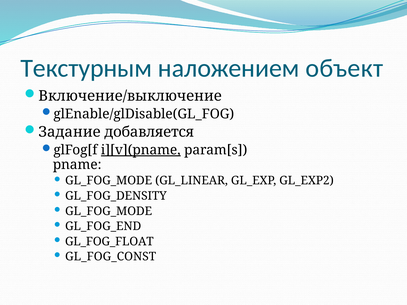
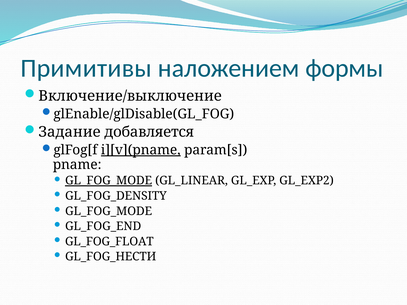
Текстурным: Текстурным -> Примитивы (86, 68)
объект: объект -> формы (344, 68)
GL_FOG_MODE underline: none -> present (109, 181)
GL_FOG_CONST: GL_FOG_CONST -> GL_FOG_НЕСТИ (111, 257)
